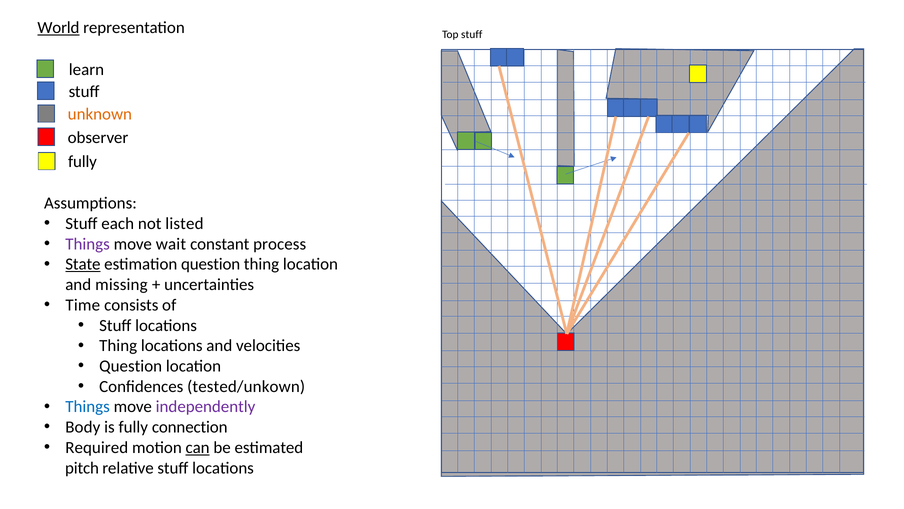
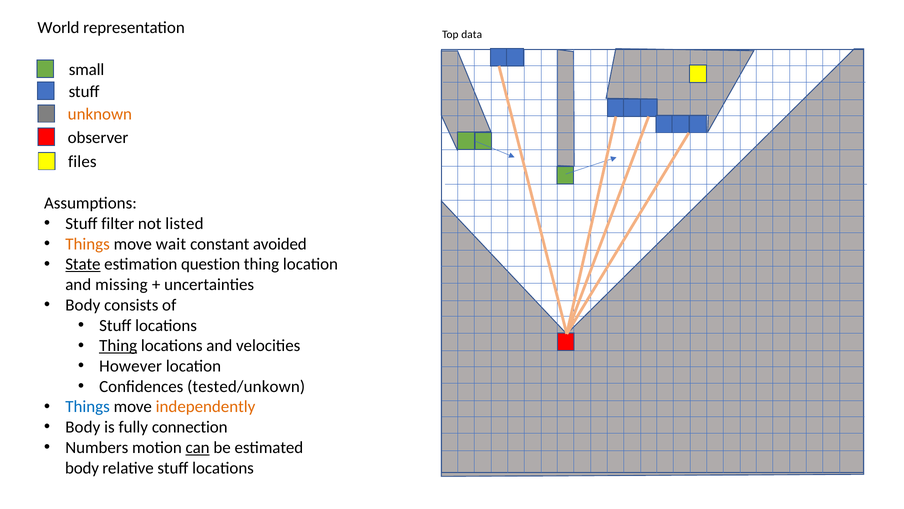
World underline: present -> none (58, 28)
Top stuff: stuff -> data (472, 35)
learn: learn -> small (87, 70)
fully: fully -> files (82, 162)
each: each -> filter (118, 223)
Things colour: purple -> orange (88, 244)
process: process -> avoided (280, 244)
Time: Time -> Body (83, 305)
Thing underline: none -> present (118, 345)
Question: Question -> However (131, 366)
independently colour: purple -> orange (206, 406)
Required: Required -> Numbers (97, 447)
pitch: pitch -> body (82, 468)
